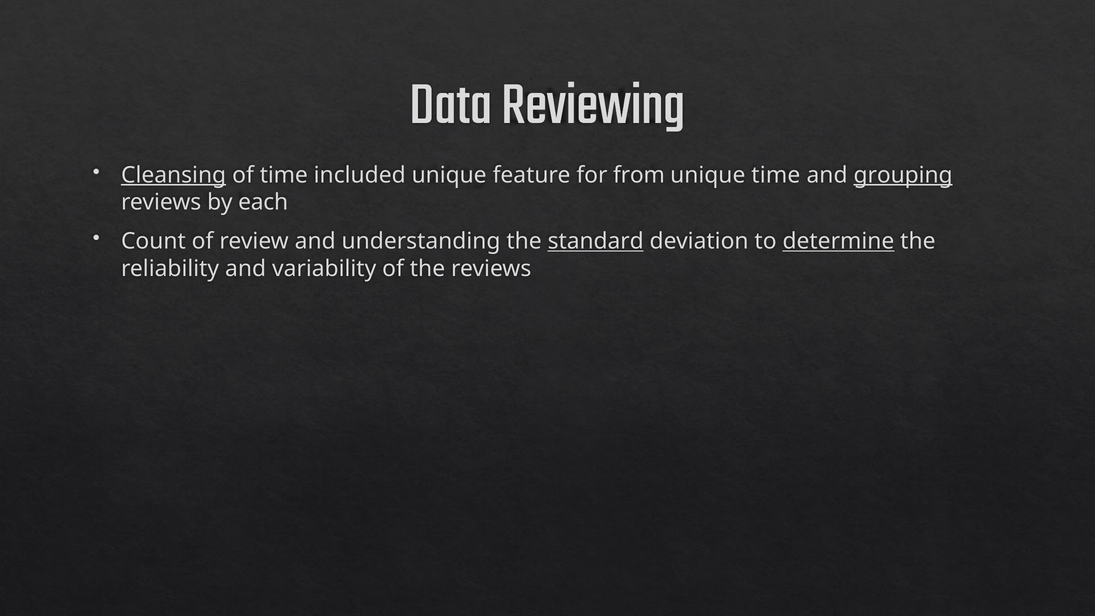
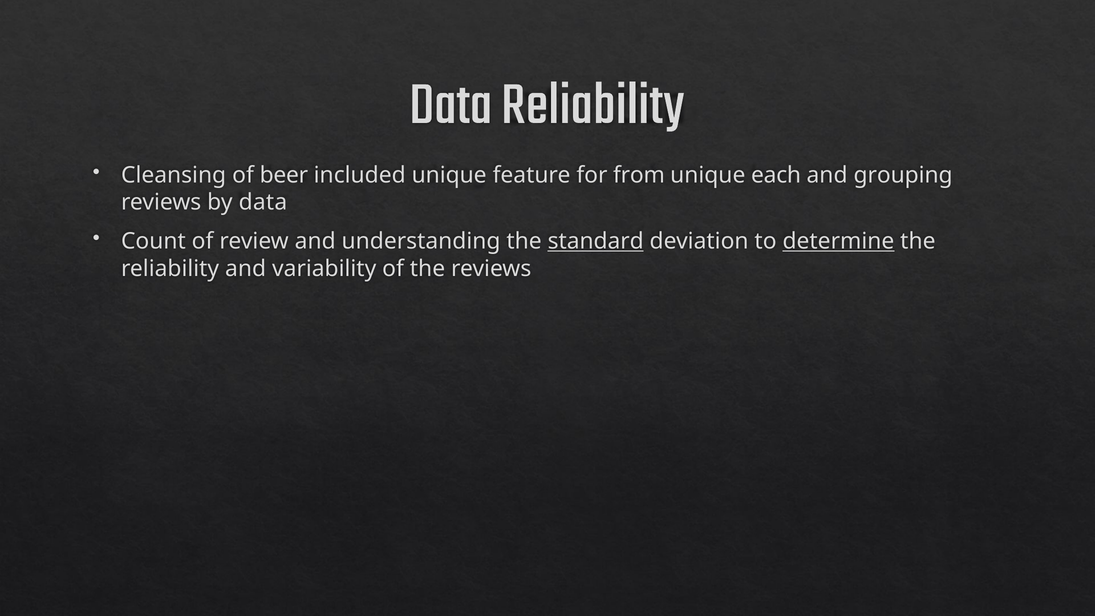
Data Reviewing: Reviewing -> Reliability (593, 103)
Cleansing underline: present -> none (174, 175)
of time: time -> beer (284, 175)
unique time: time -> each (776, 175)
grouping underline: present -> none (903, 175)
by each: each -> data (263, 202)
